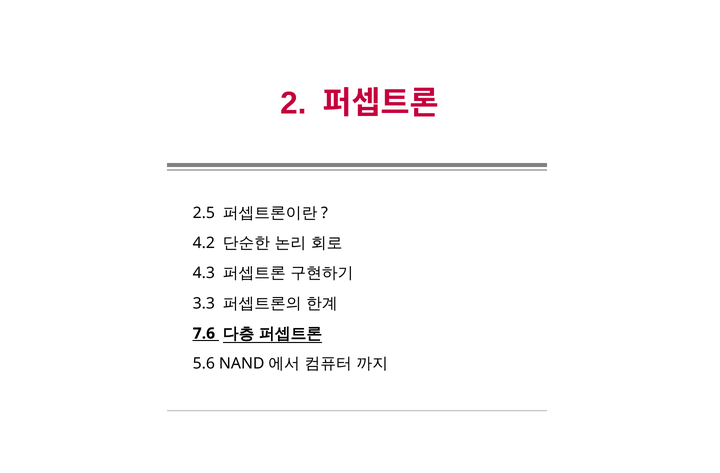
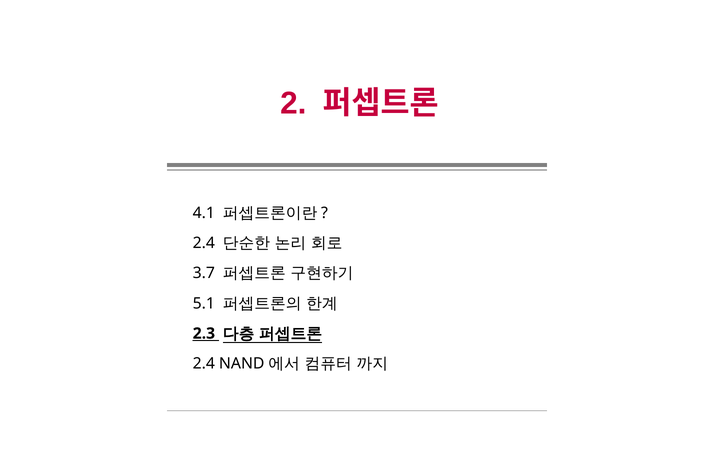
2.5: 2.5 -> 4.1 (204, 213)
4.2: 4.2 -> 2.4 (204, 243)
4.3: 4.3 -> 3.7 (204, 273)
3.3: 3.3 -> 5.1 (204, 303)
7.6: 7.6 -> 2.3 (204, 333)
5.6: 5.6 -> 2.4 (204, 364)
